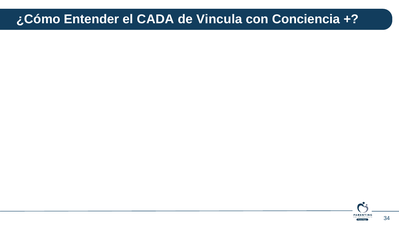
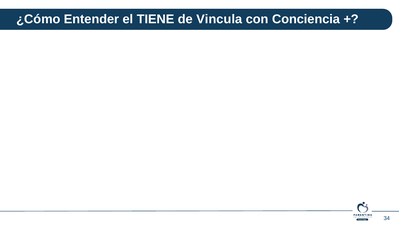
CADA: CADA -> TIENE (156, 19)
